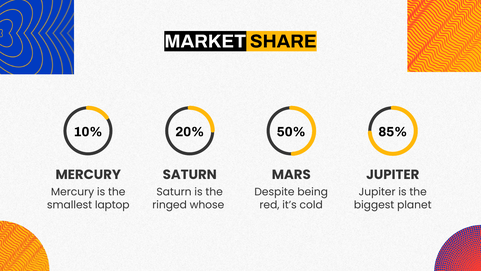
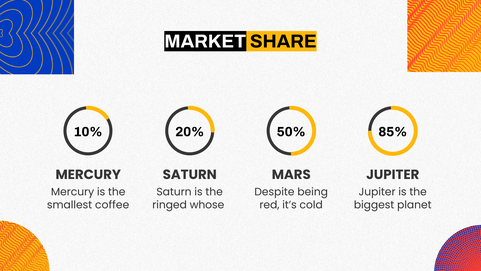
laptop: laptop -> coffee (112, 205)
